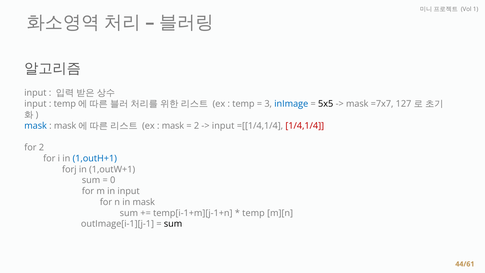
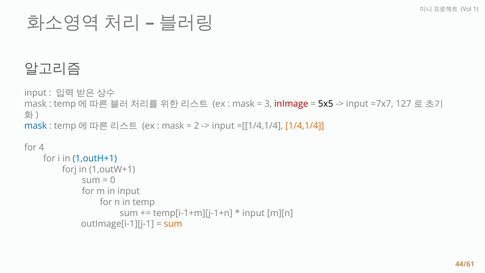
input: input -> mask (35, 104)
temp: temp -> mask (243, 104)
inImage colour: blue -> red (291, 104)
mask: mask -> input (357, 104)
mask: mask -> temp (65, 126)
1/4,1/4 colour: red -> orange (305, 126)
for 2: 2 -> 4 (41, 147)
in mask: mask -> temp (144, 202)
temp: temp -> input (253, 213)
sum colour: black -> orange (173, 224)
